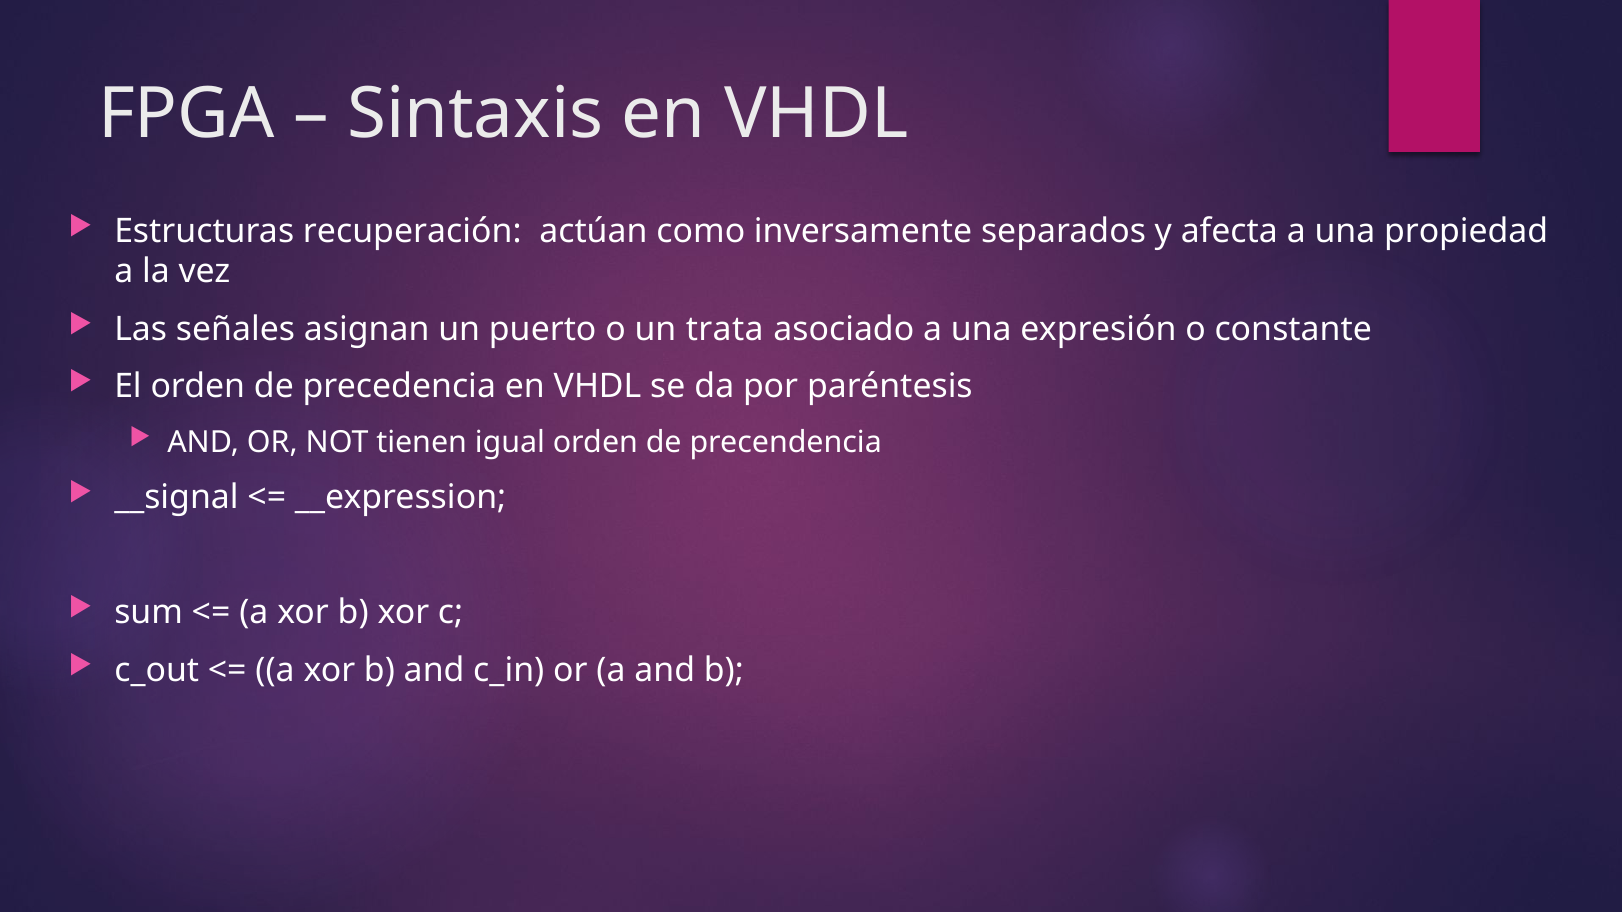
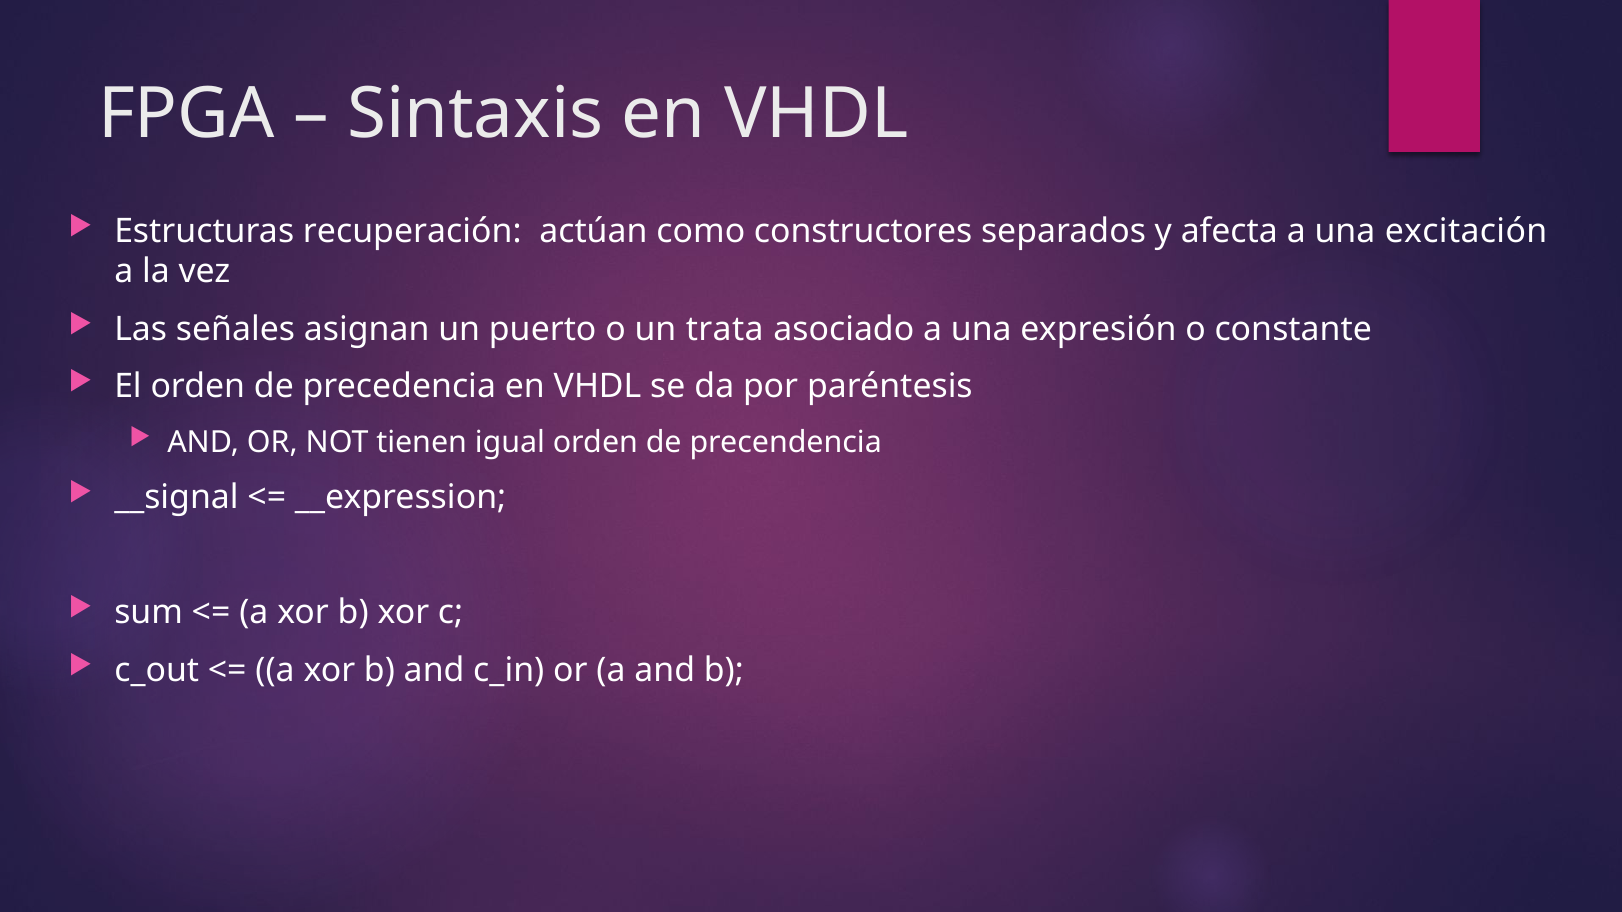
inversamente: inversamente -> constructores (863, 231)
propiedad: propiedad -> excitación (1466, 231)
